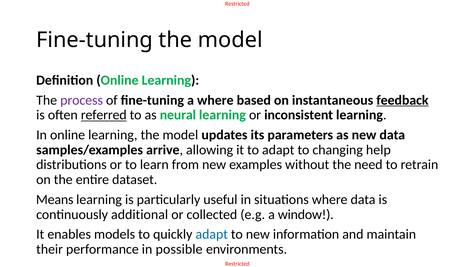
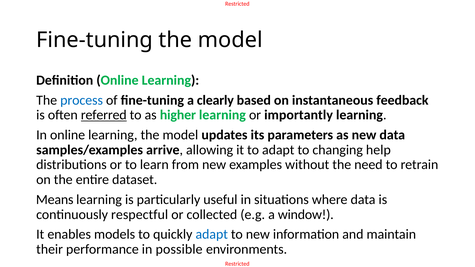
process colour: purple -> blue (82, 100)
a where: where -> clearly (215, 100)
feedback underline: present -> none (402, 100)
neural: neural -> higher (178, 115)
inconsistent: inconsistent -> importantly (299, 115)
additional: additional -> respectful (140, 215)
